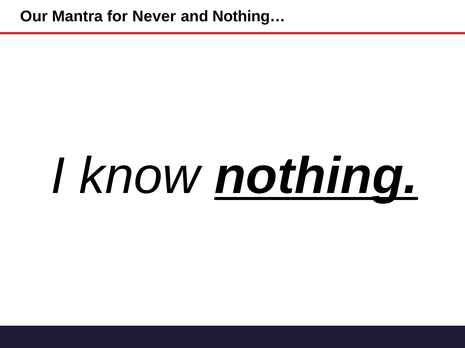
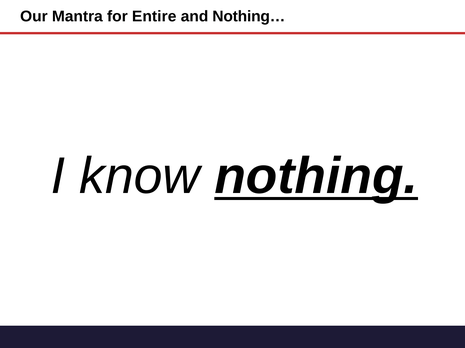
Never: Never -> Entire (154, 17)
